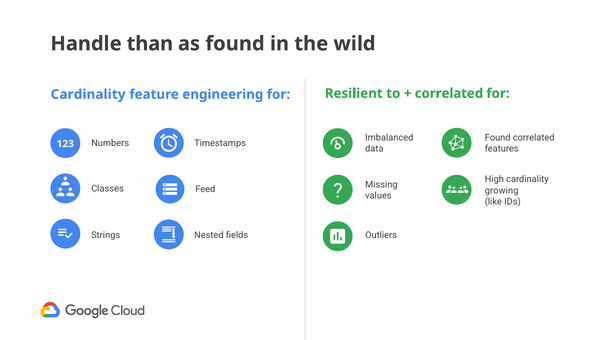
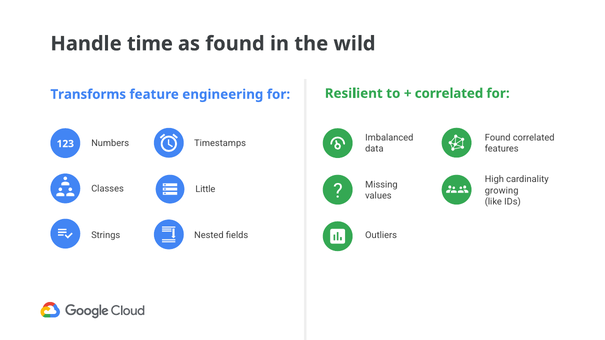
than: than -> time (150, 44)
Cardinality: Cardinality -> Transforms (88, 94)
Feed: Feed -> Little (205, 189)
